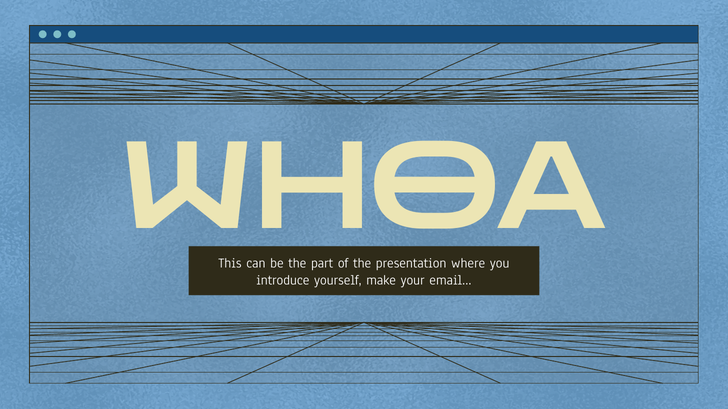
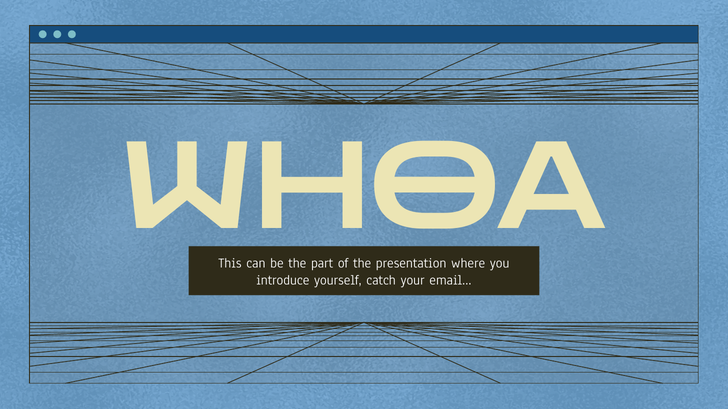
make: make -> catch (381, 280)
